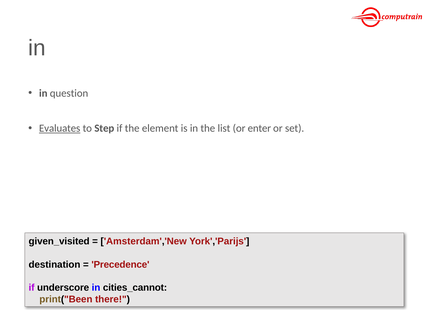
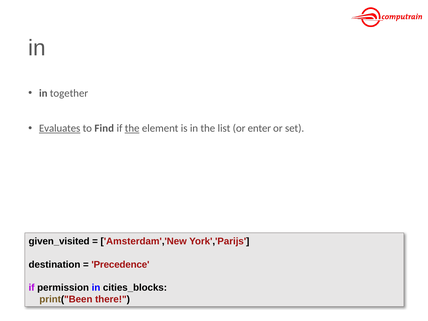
question: question -> together (69, 93)
Step: Step -> Find (104, 128)
the underline: none -> present (132, 128)
underscore: underscore -> permission (63, 288)
cities_cannot: cities_cannot -> cities_blocks (135, 288)
